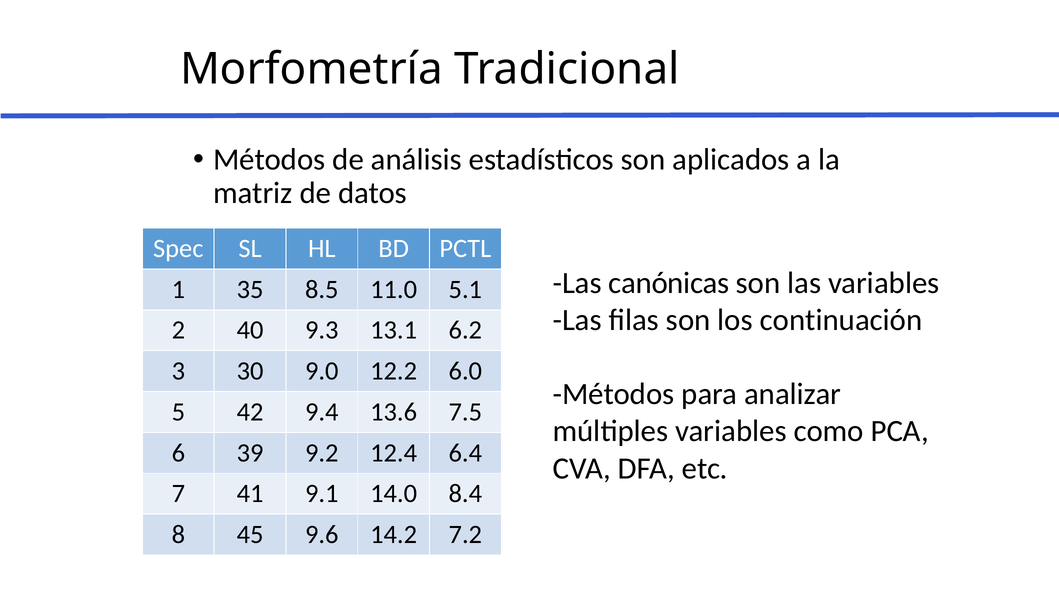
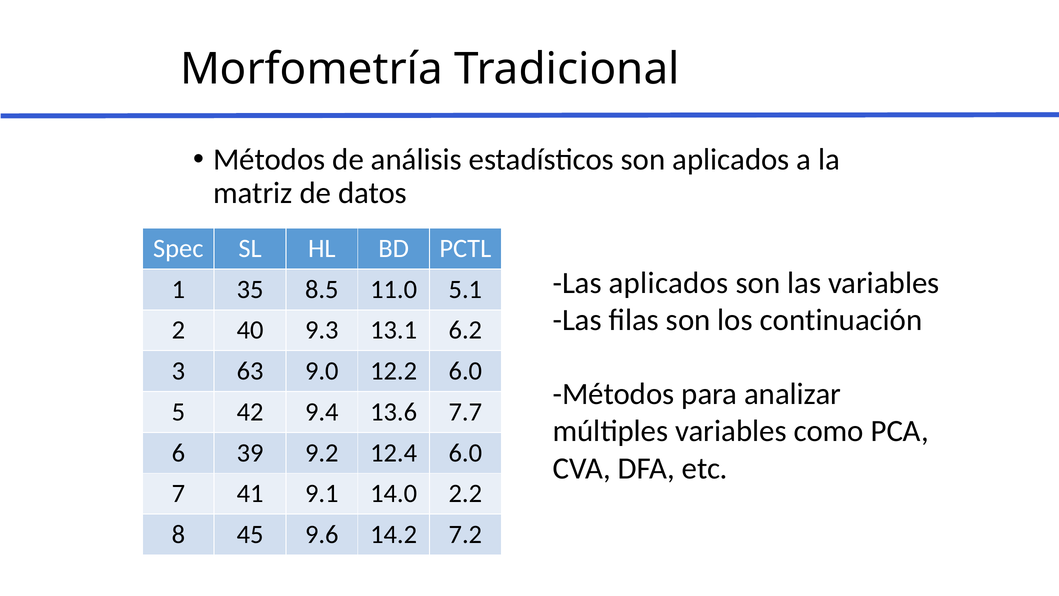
Las canónicas: canónicas -> aplicados (669, 283)
30: 30 -> 63 (250, 371)
7.5: 7.5 -> 7.7 (465, 412)
12.4 6.4: 6.4 -> 6.0 (465, 453)
8.4: 8.4 -> 2.2 (465, 493)
